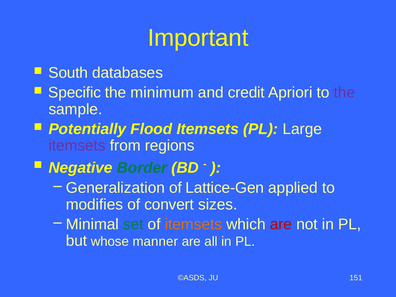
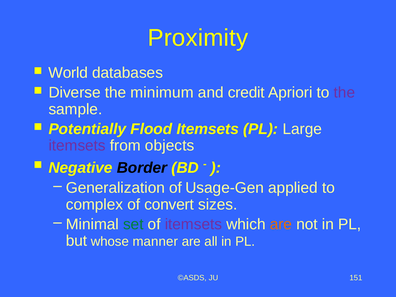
Important: Important -> Proximity (198, 38)
South: South -> World (68, 73)
Specific: Specific -> Diverse (75, 93)
regions: regions -> objects (170, 146)
Border colour: green -> black (142, 168)
Lattice-Gen: Lattice-Gen -> Usage-Gen (225, 188)
modifies: modifies -> complex (94, 205)
itemsets colour: orange -> purple (193, 224)
are colour: red -> orange (281, 224)
